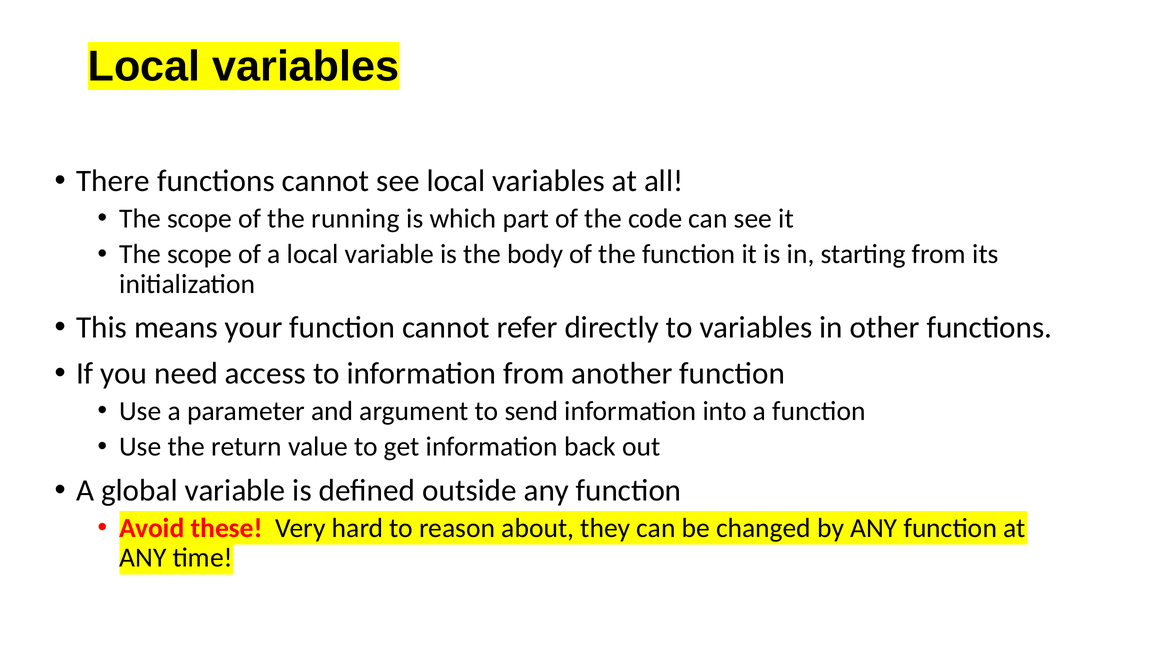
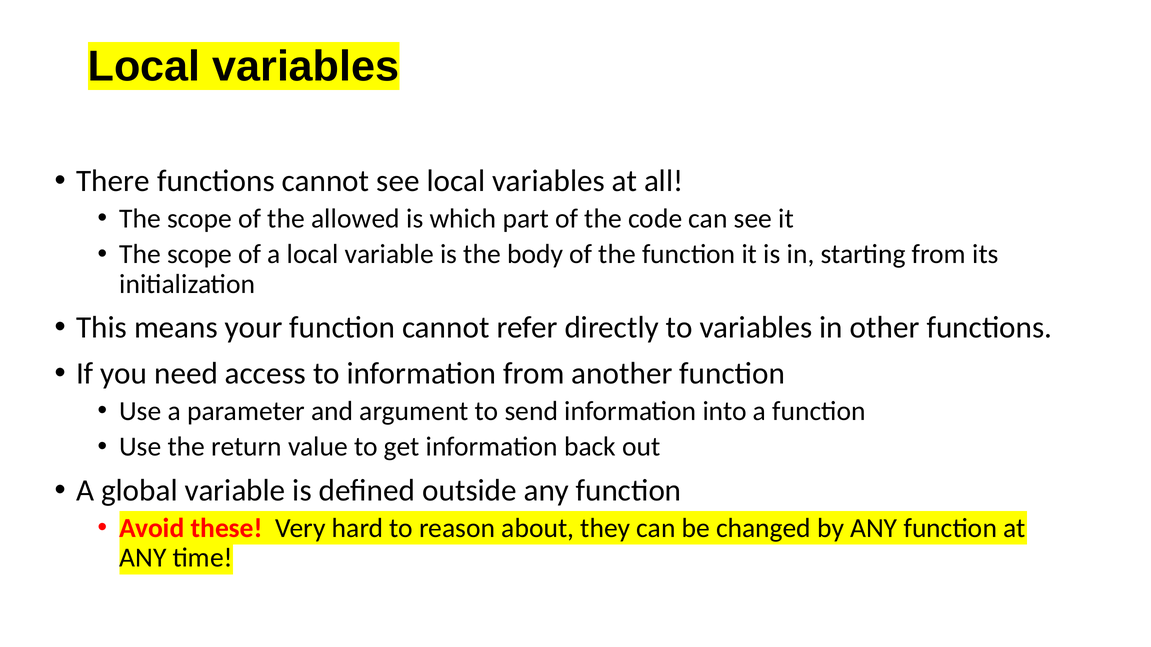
running: running -> allowed (356, 219)
